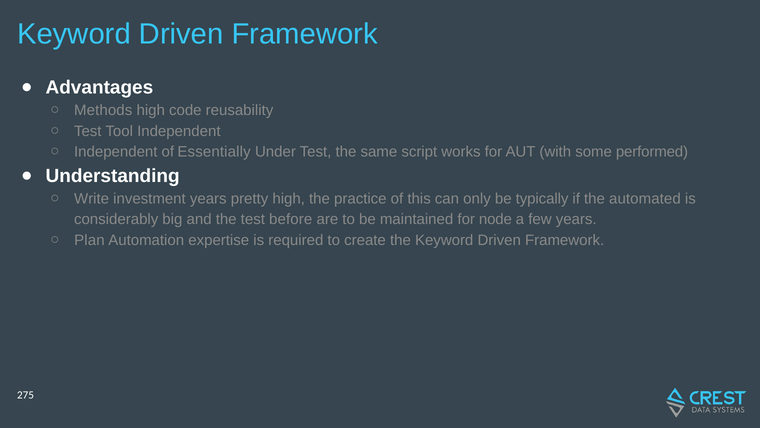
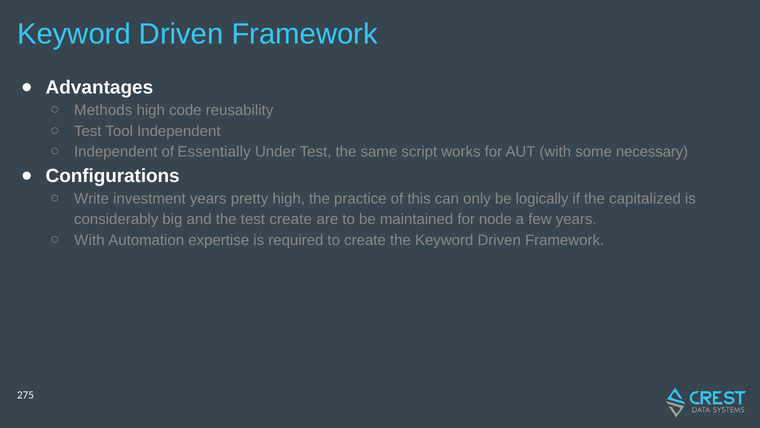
performed: performed -> necessary (652, 152)
Understanding: Understanding -> Configurations (113, 176)
typically: typically -> logically (542, 199)
automated: automated -> capitalized (645, 199)
test before: before -> create (291, 219)
Plan: Plan -> With (89, 240)
